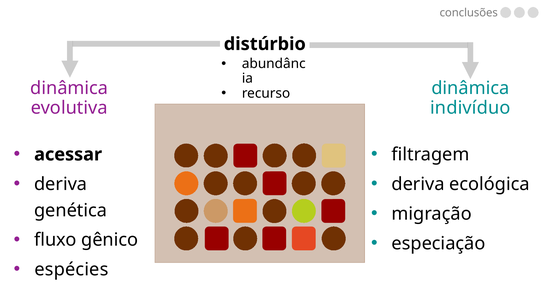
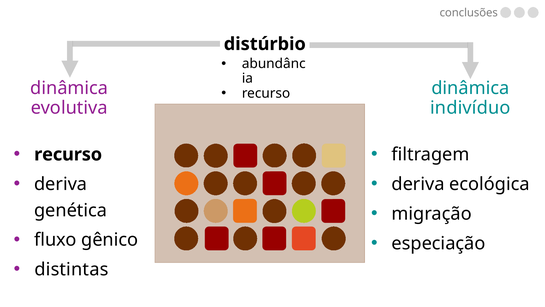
acessar: acessar -> recurso (68, 154)
espécies: espécies -> distintas (71, 269)
